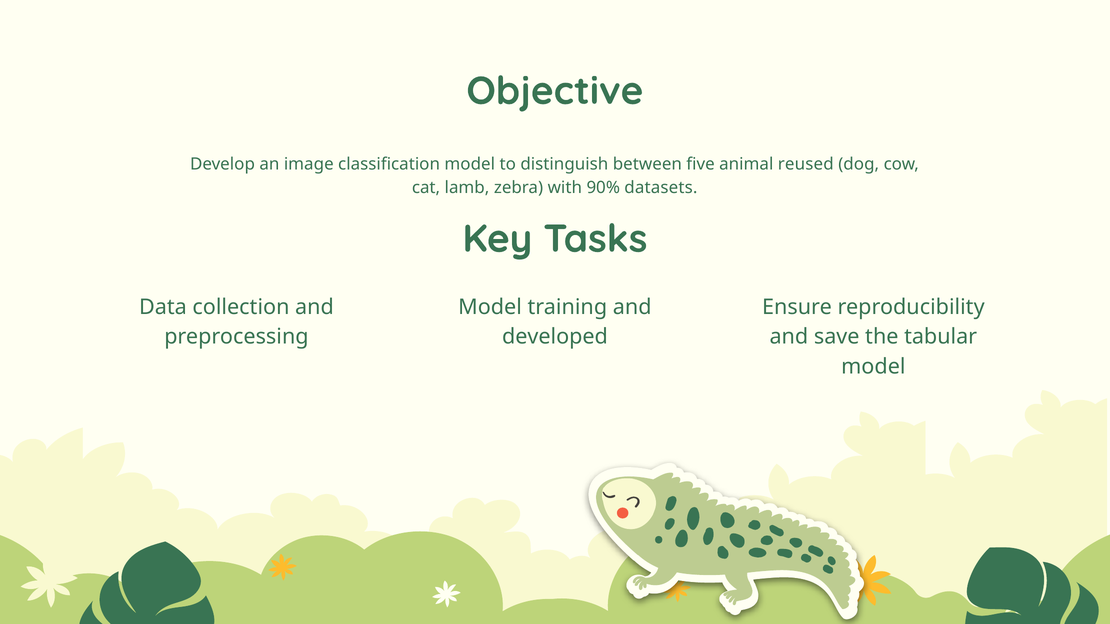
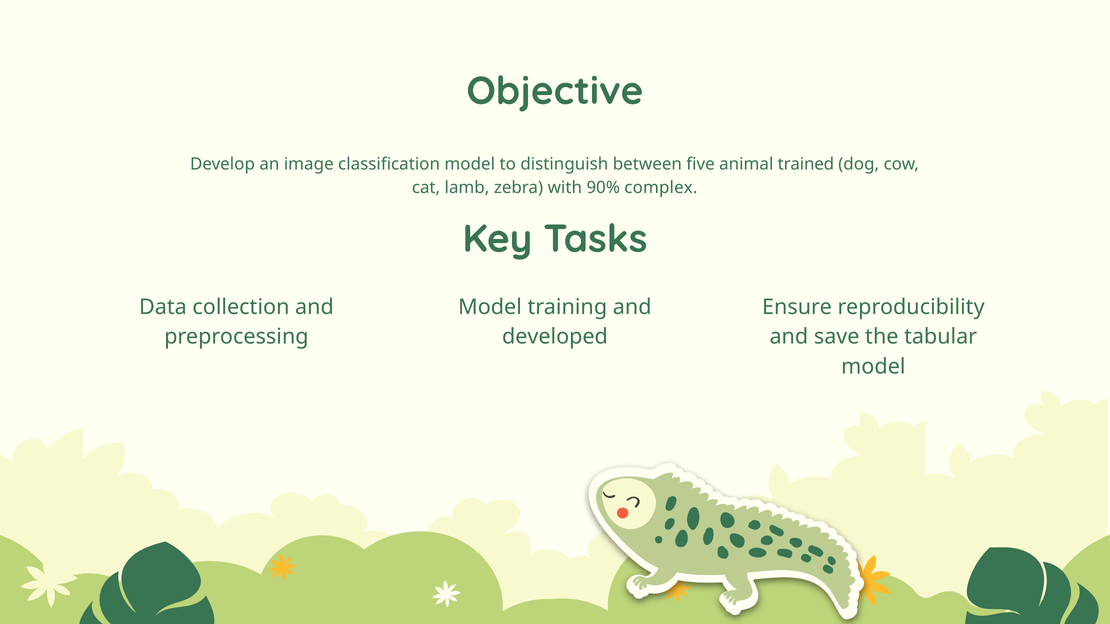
reused: reused -> trained (806, 164)
datasets: datasets -> complex (661, 188)
